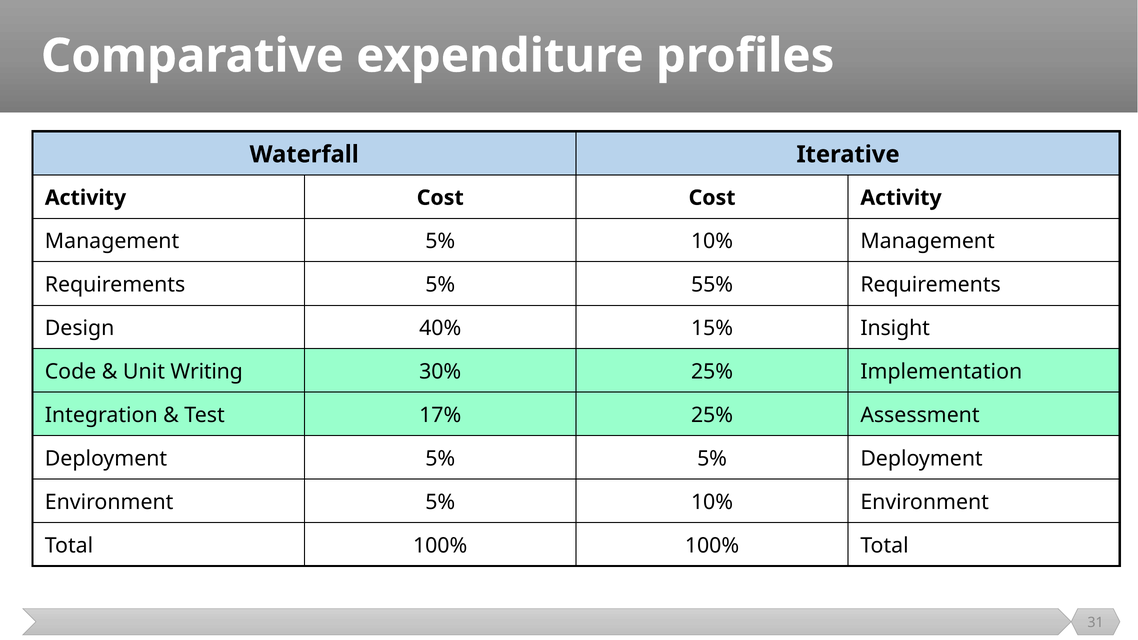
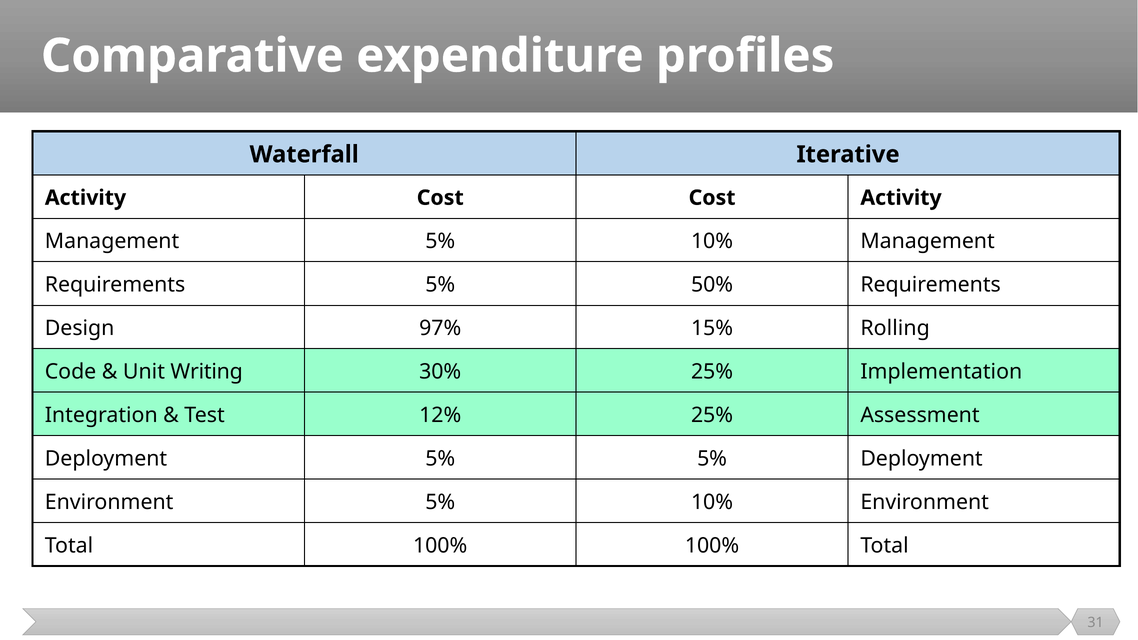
55%: 55% -> 50% (712, 285)
40%: 40% -> 97% (440, 328)
Insight: Insight -> Rolling (895, 328)
17%: 17% -> 12% (440, 415)
